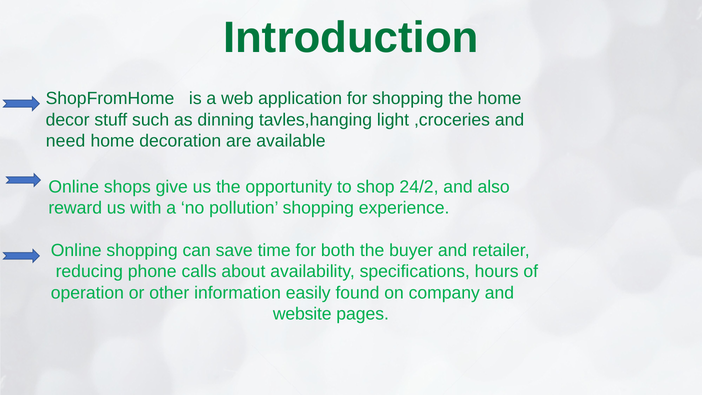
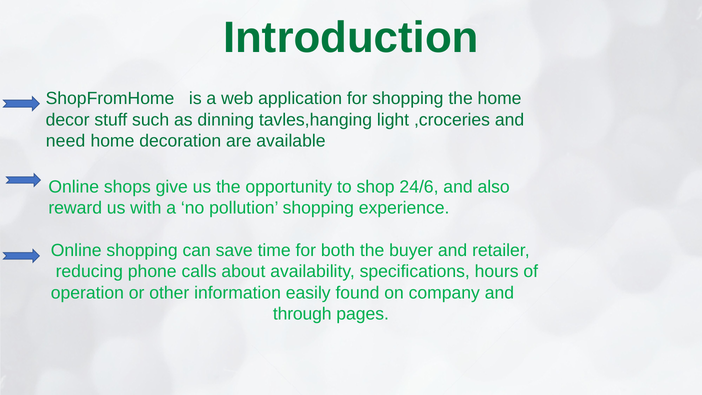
24/2: 24/2 -> 24/6 (419, 187)
website: website -> through (302, 314)
